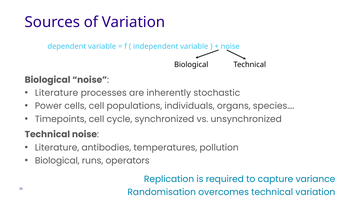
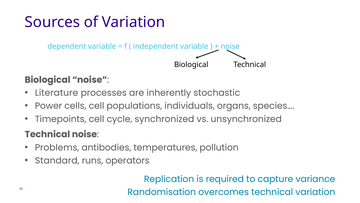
Literature: Literature -> Problems (57, 147)
Biological: Biological -> Standard (57, 160)
